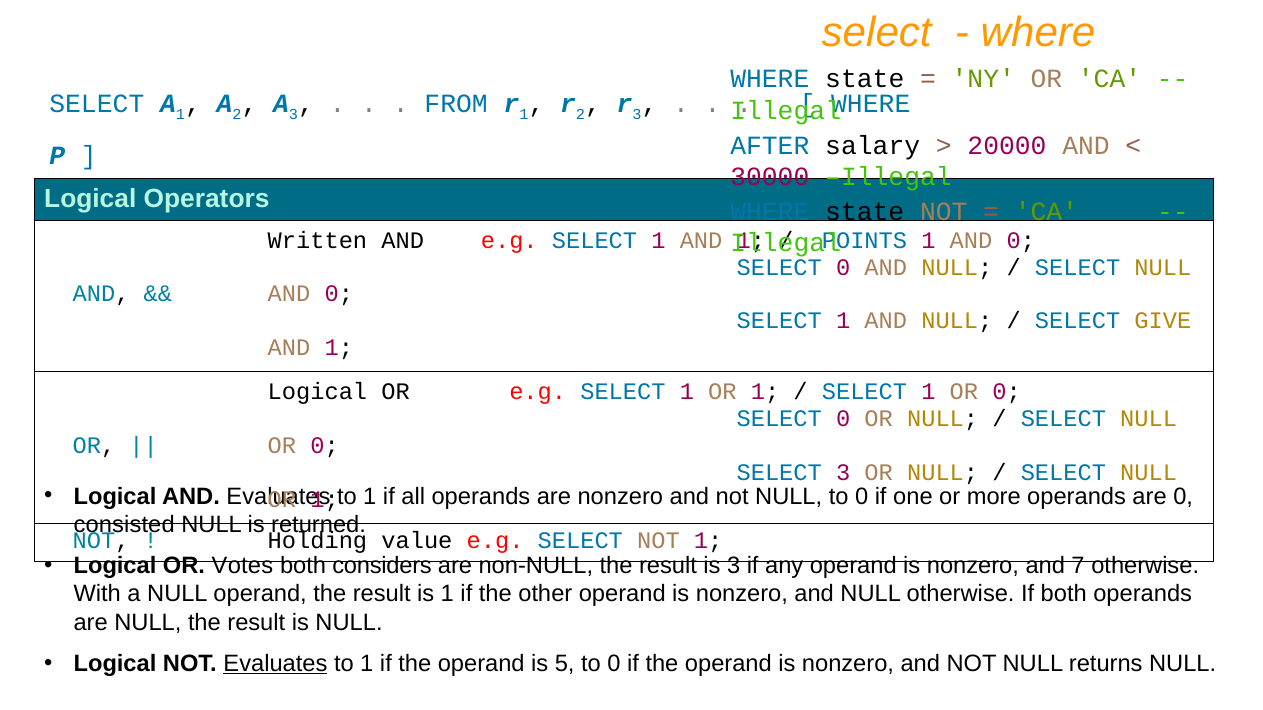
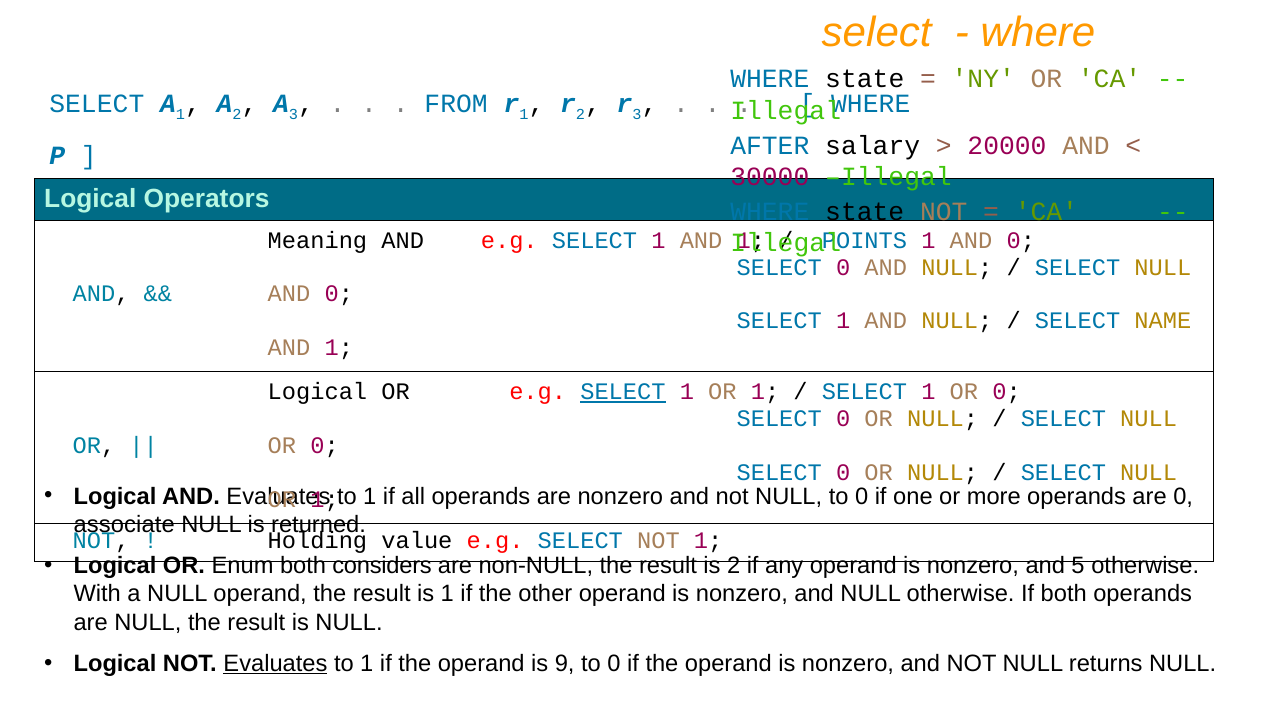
Written: Written -> Meaning (317, 241)
GIVE: GIVE -> NAME (1163, 321)
SELECT underline: none -> present (623, 392)
3: 3 -> 0 (843, 473)
consisted: consisted -> associate (124, 525)
Votes: Votes -> Enum (243, 566)
is 3: 3 -> 2 (734, 566)
7: 7 -> 5 (1078, 566)
5: 5 -> 9 (565, 664)
